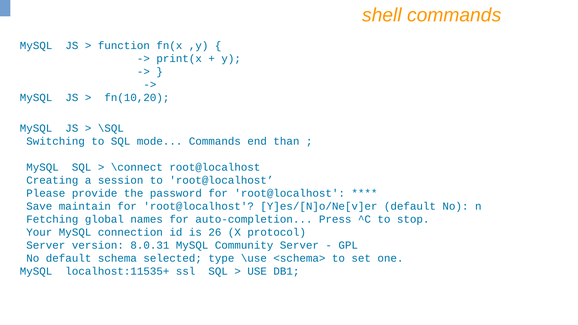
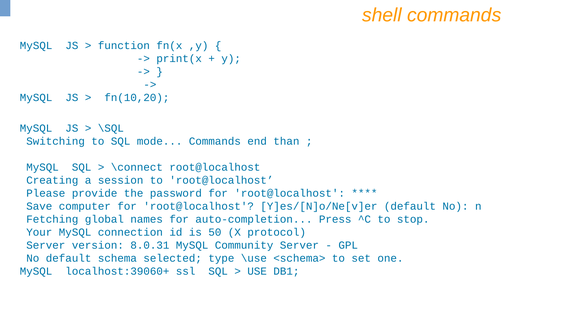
maintain: maintain -> computer (85, 206)
26: 26 -> 50 (215, 232)
localhost:11535+: localhost:11535+ -> localhost:39060+ (117, 271)
